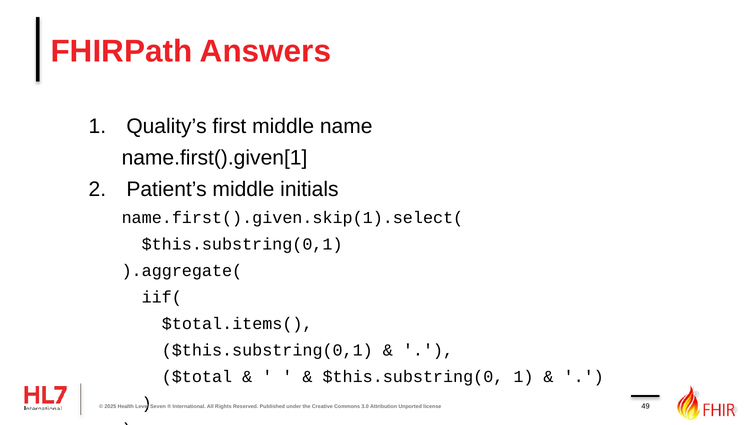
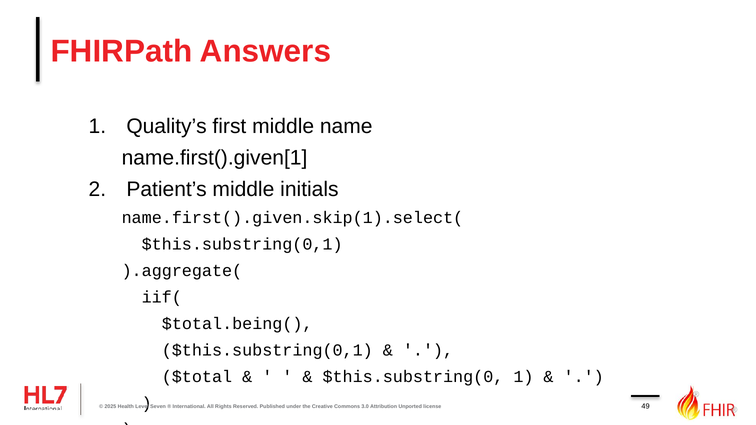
$total.items(: $total.items( -> $total.being( (237, 324)
